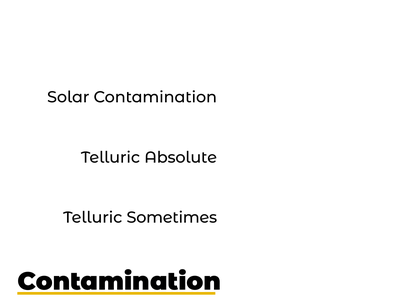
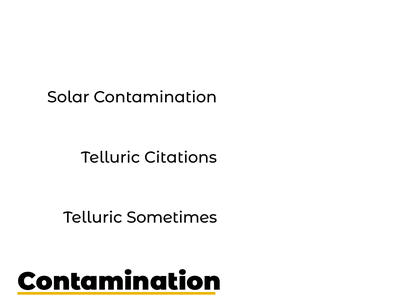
Absolute: Absolute -> Citations (181, 158)
